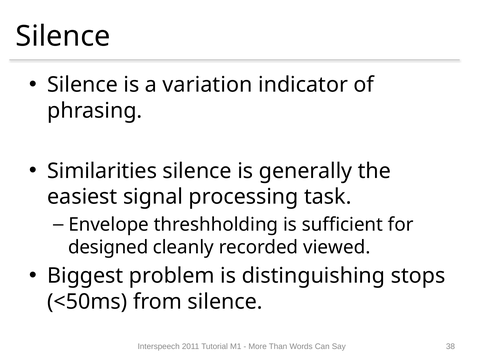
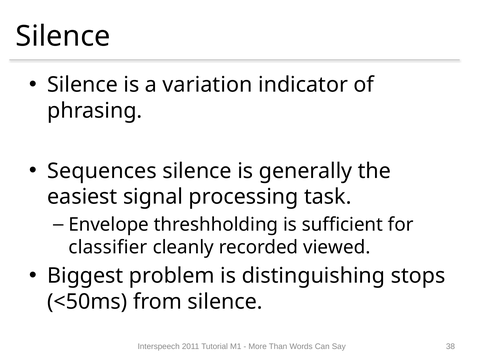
Similarities: Similarities -> Sequences (102, 171)
designed: designed -> classifier (108, 247)
